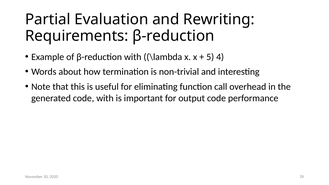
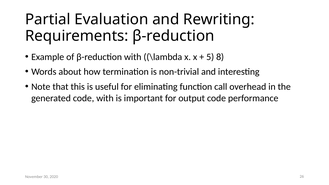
4: 4 -> 8 (220, 57)
